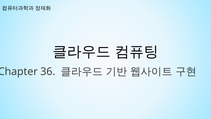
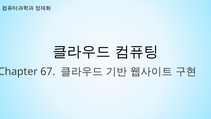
36: 36 -> 67 (48, 71)
